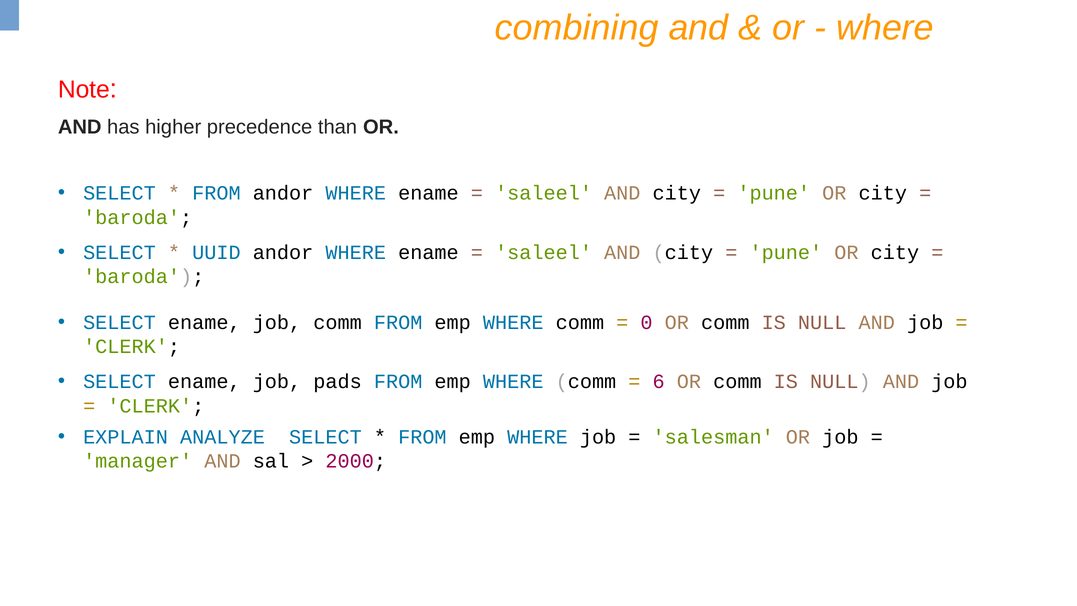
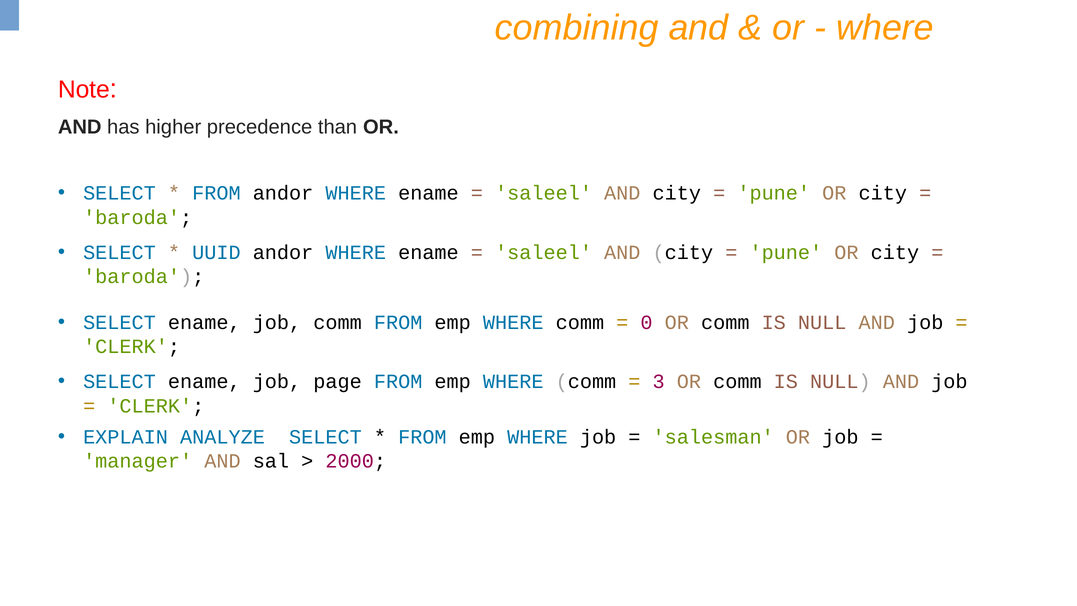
pads: pads -> page (338, 382)
6: 6 -> 3 (659, 382)
